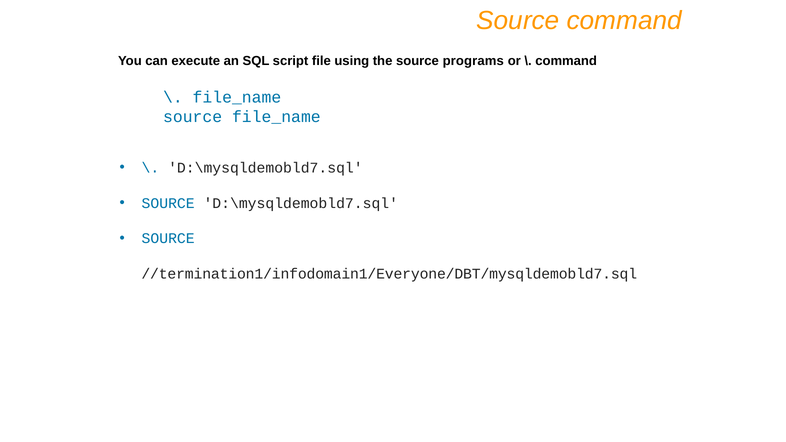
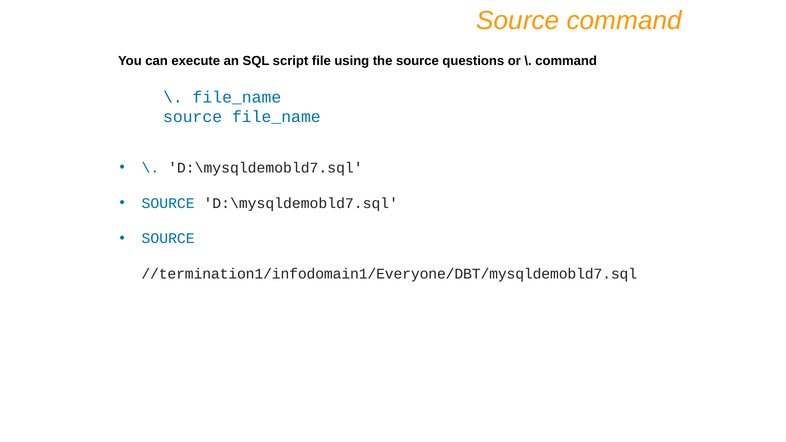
programs: programs -> questions (473, 61)
